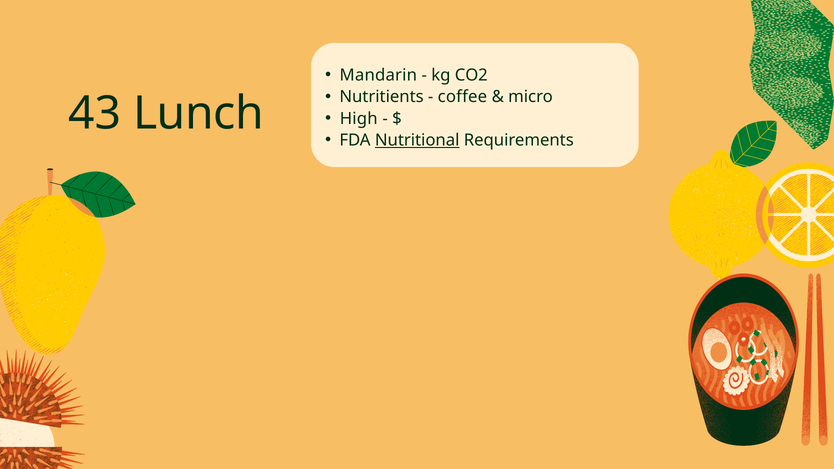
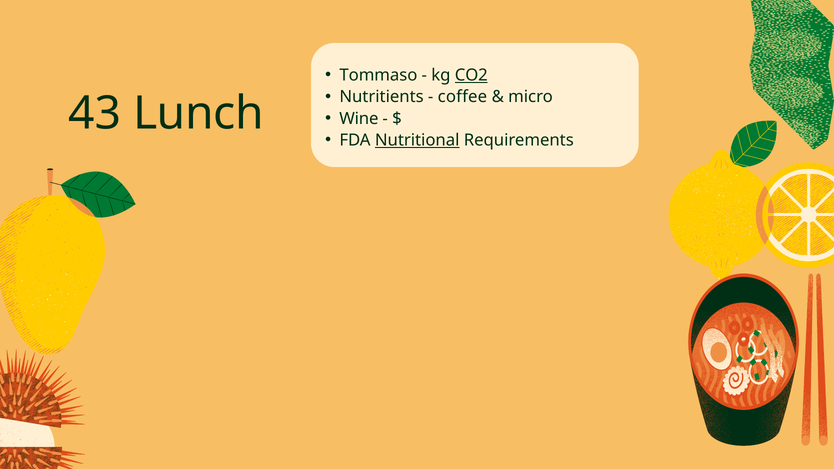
Mandarin: Mandarin -> Tommaso (378, 75)
CO2 underline: none -> present (471, 75)
High: High -> Wine (359, 119)
